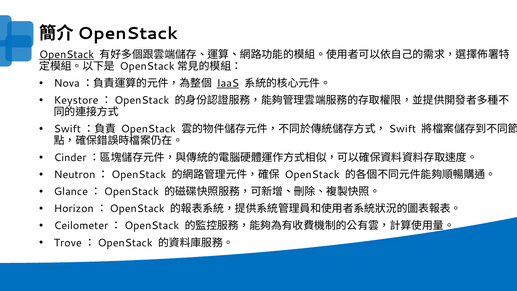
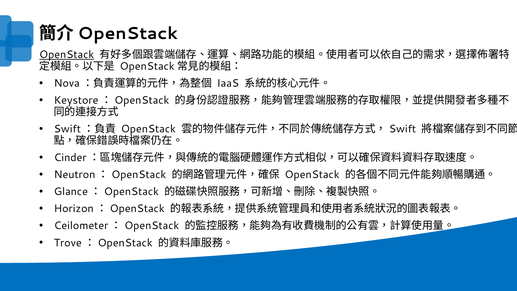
IaaS underline: present -> none (228, 83)
